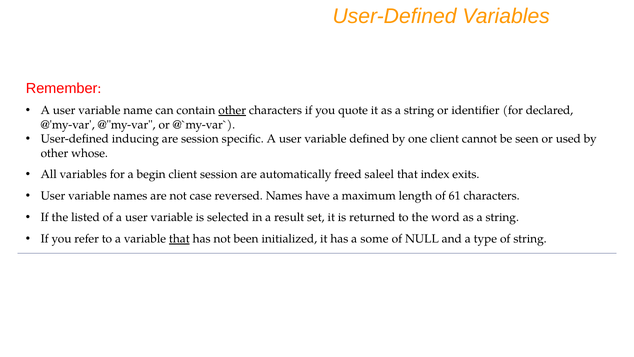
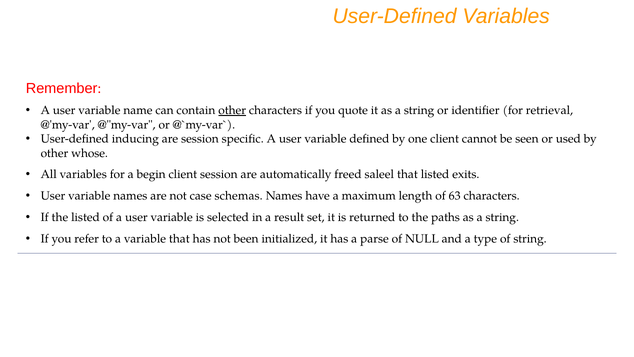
declared: declared -> retrieval (549, 110)
that index: index -> listed (435, 174)
reversed: reversed -> schemas (239, 196)
61: 61 -> 63 (455, 196)
word: word -> paths (446, 217)
that underline: present -> none (179, 239)
some: some -> parse (374, 239)
